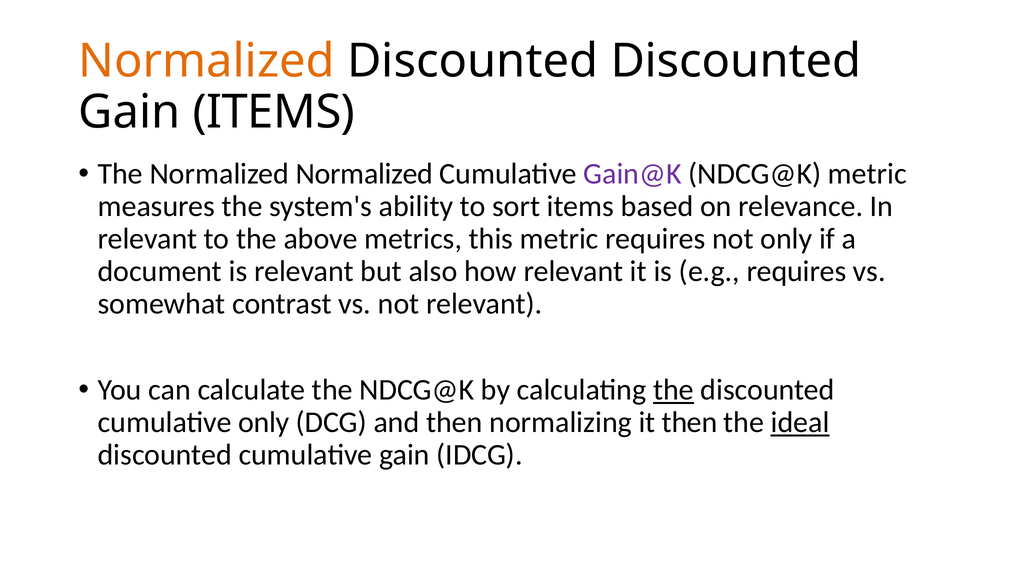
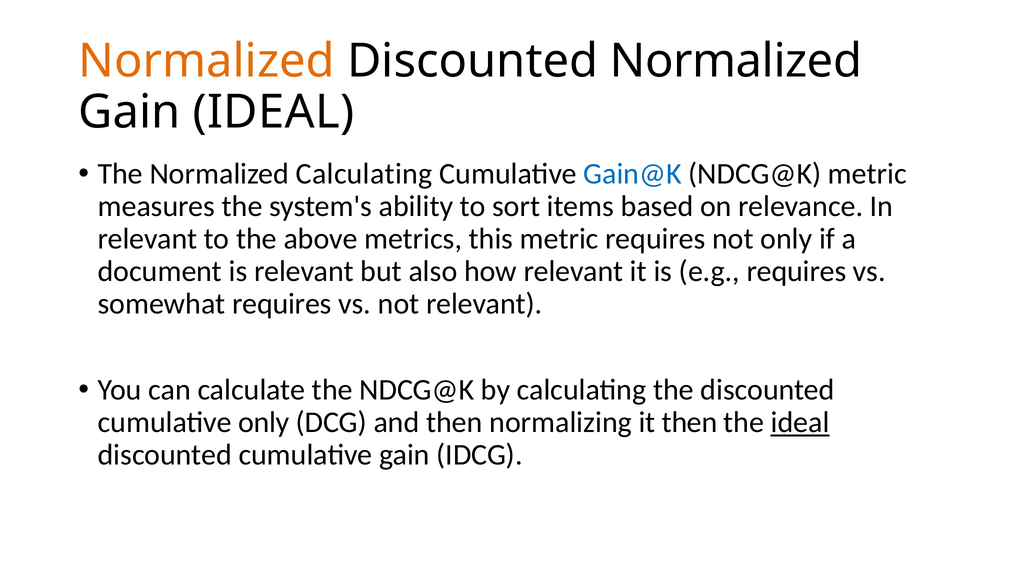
Discounted Discounted: Discounted -> Normalized (736, 61)
Gain ITEMS: ITEMS -> IDEAL (273, 112)
Normalized Normalized: Normalized -> Calculating (364, 174)
Gain@K colour: purple -> blue (632, 174)
somewhat contrast: contrast -> requires (282, 304)
the underline: present -> none (673, 390)
